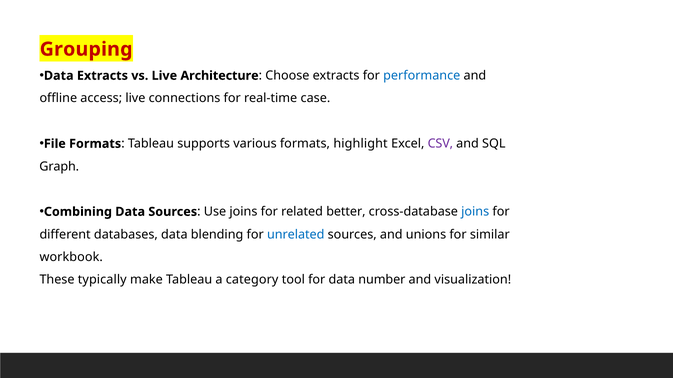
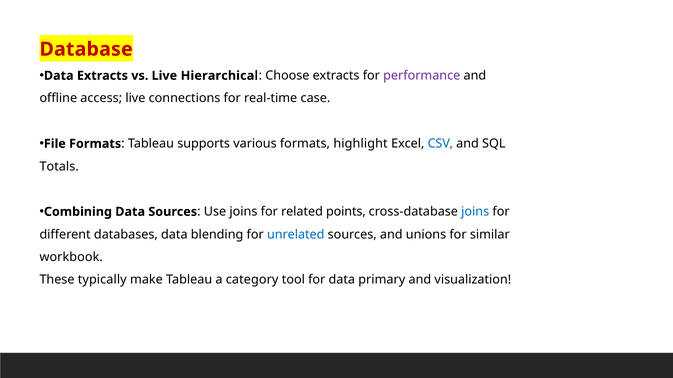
Grouping: Grouping -> Database (86, 49)
Architecture: Architecture -> Hierarchical (219, 76)
performance colour: blue -> purple (422, 76)
CSV colour: purple -> blue (440, 144)
Graph: Graph -> Totals (59, 167)
better: better -> points (346, 212)
number: number -> primary (382, 280)
